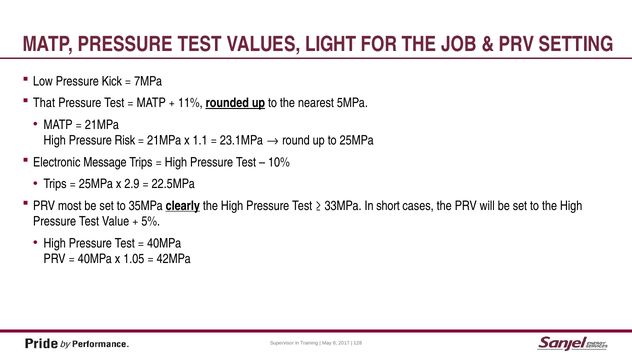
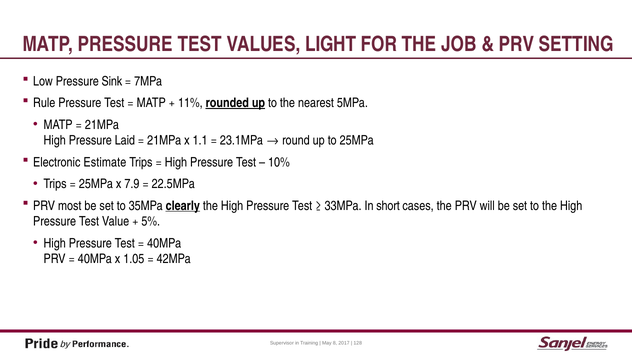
Kick: Kick -> Sink (112, 82)
That: That -> Rule (44, 103)
Risk: Risk -> Laid (125, 141)
Message: Message -> Estimate (105, 163)
2.9: 2.9 -> 7.9 (132, 184)
